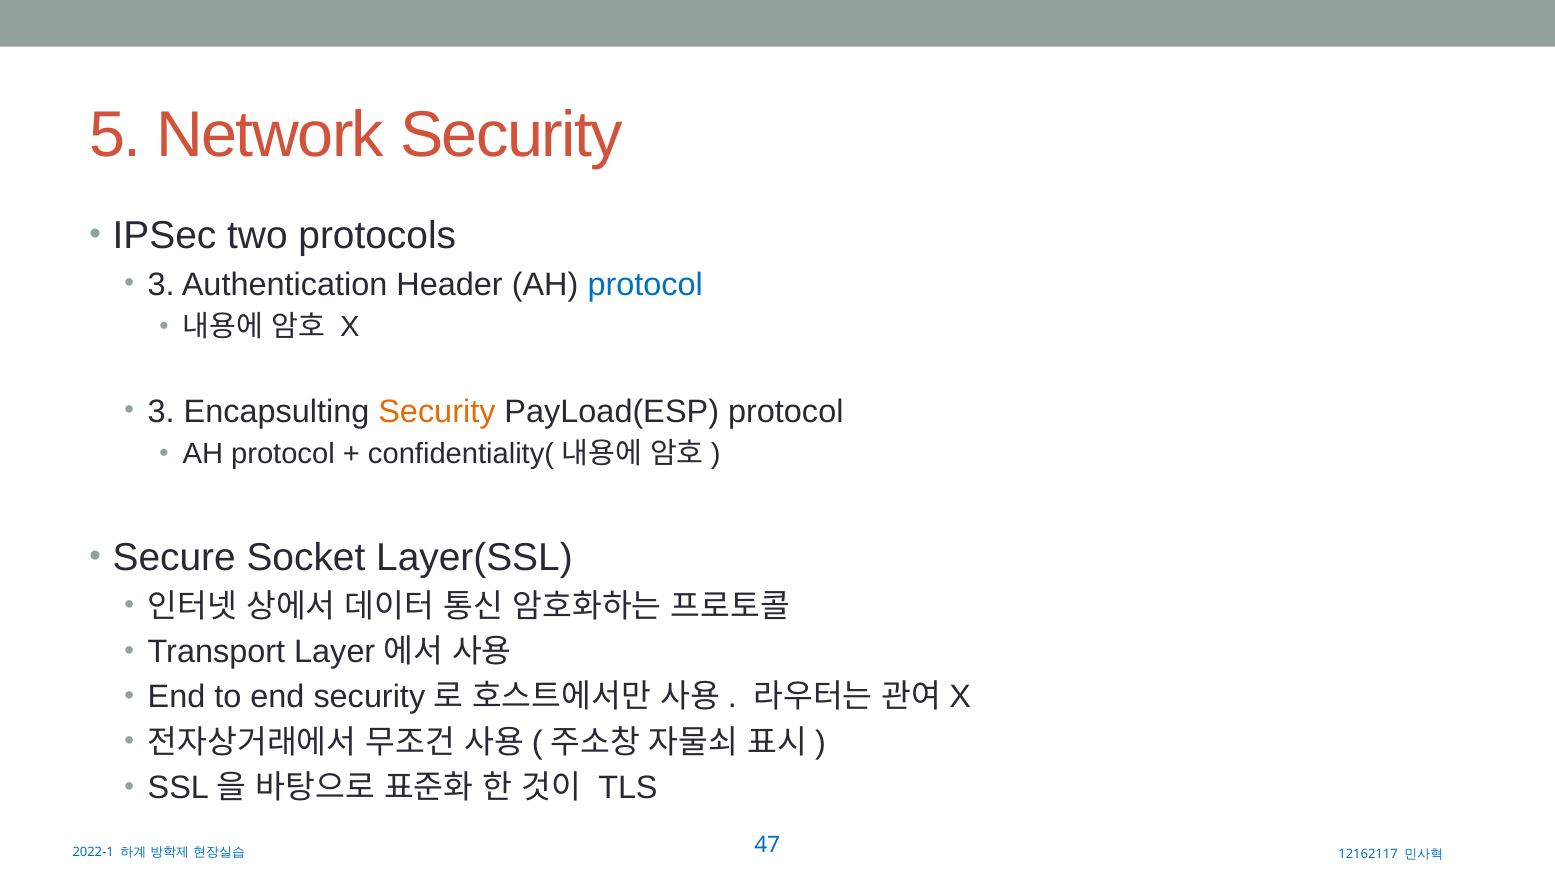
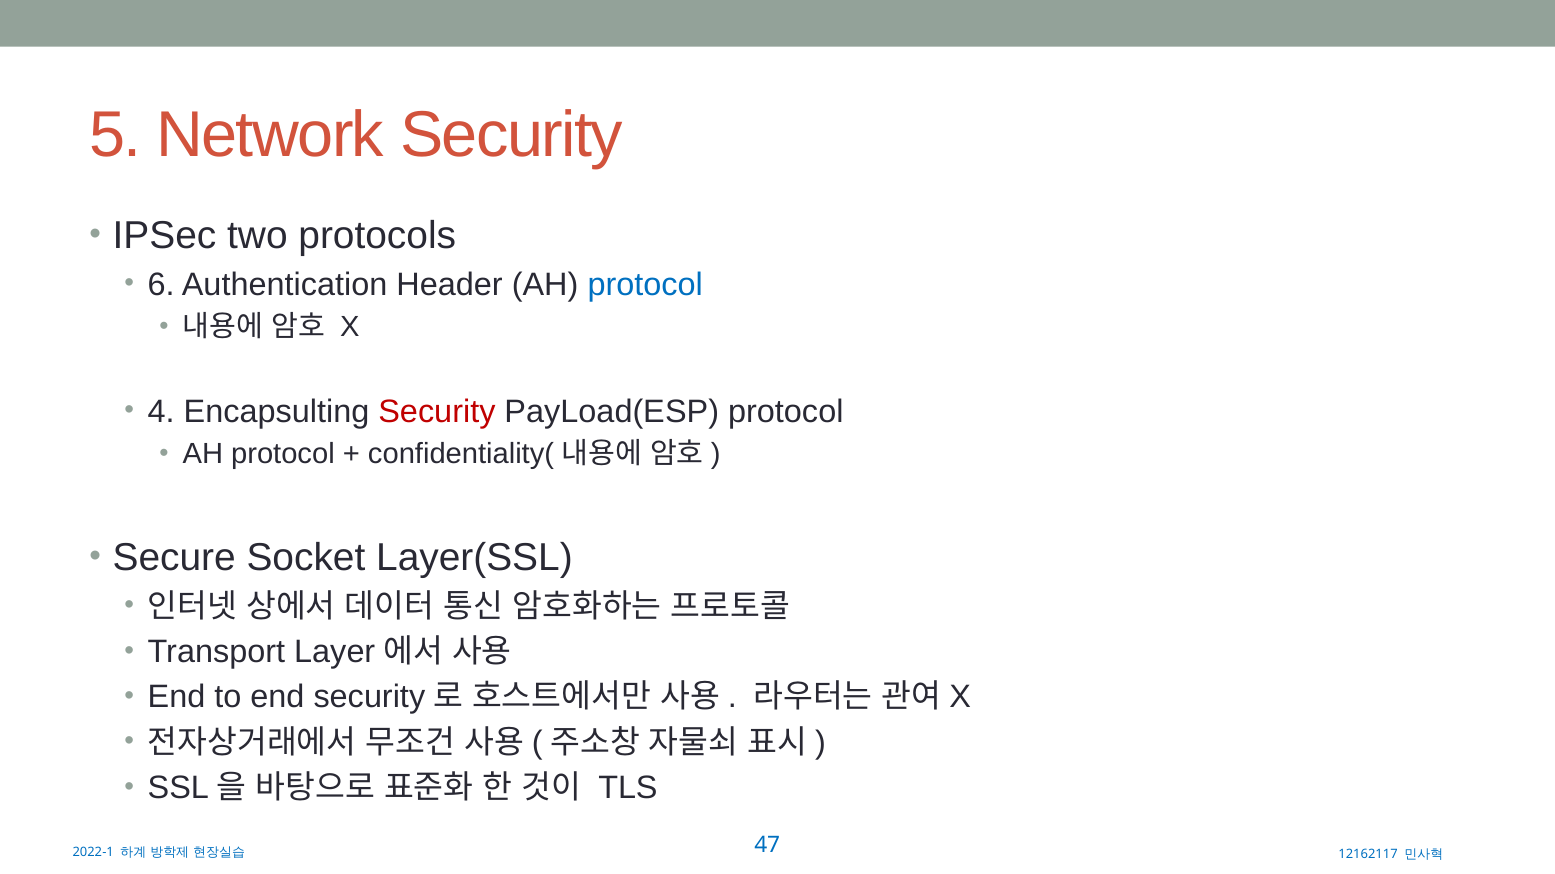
3: 3 -> 6 (161, 285)
3: 3 -> 4 (161, 412)
Security colour: orange -> red (437, 412)
